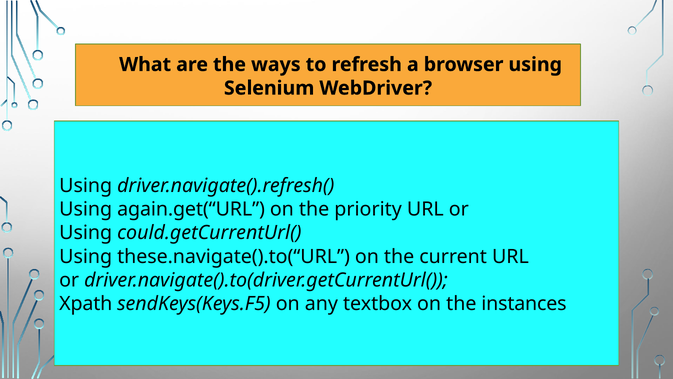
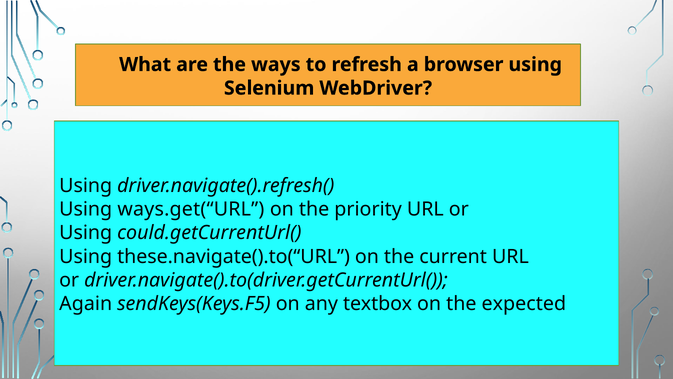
again.get(“URL: again.get(“URL -> ways.get(“URL (191, 209)
Xpath: Xpath -> Again (86, 303)
instances: instances -> expected (524, 303)
